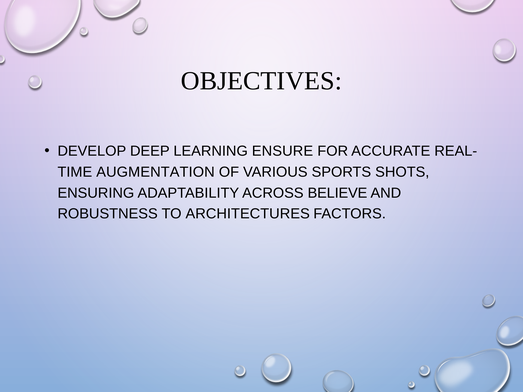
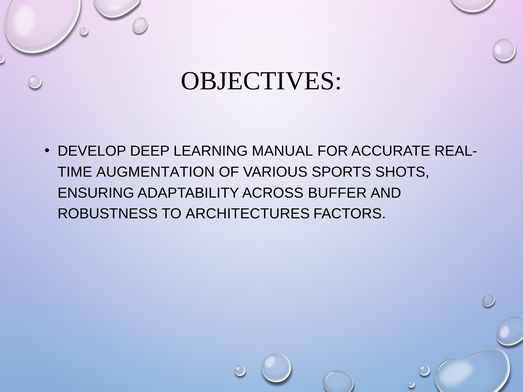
ENSURE: ENSURE -> MANUAL (283, 151)
BELIEVE: BELIEVE -> BUFFER (337, 193)
